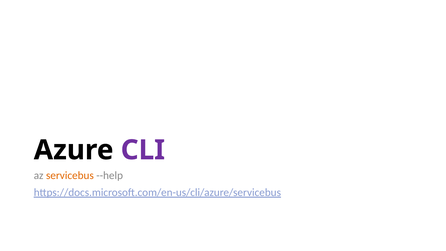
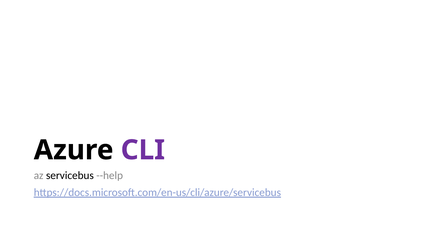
servicebus colour: orange -> black (70, 176)
